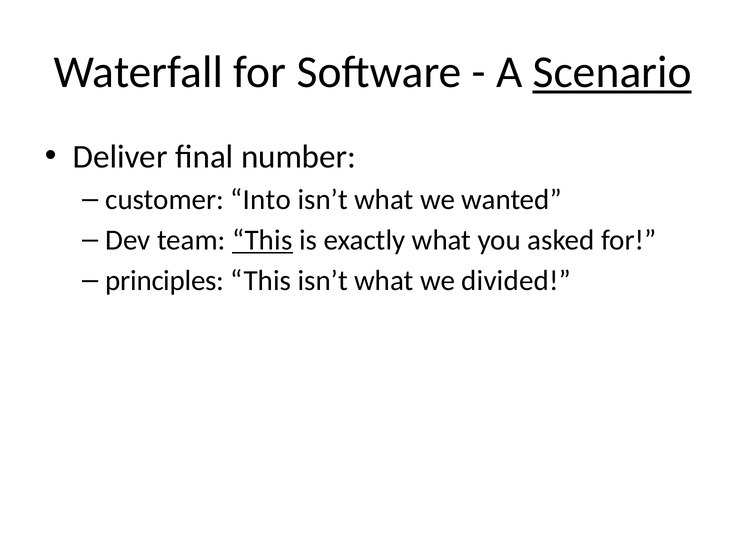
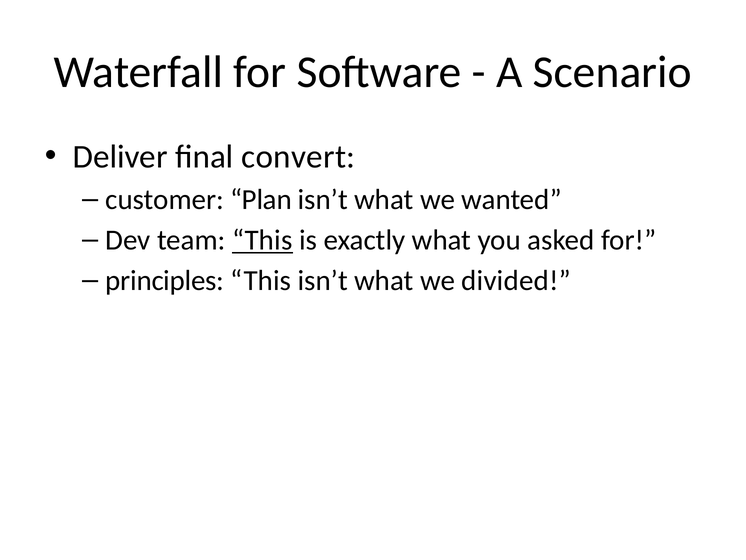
Scenario underline: present -> none (612, 72)
number: number -> convert (298, 156)
Into: Into -> Plan (261, 199)
